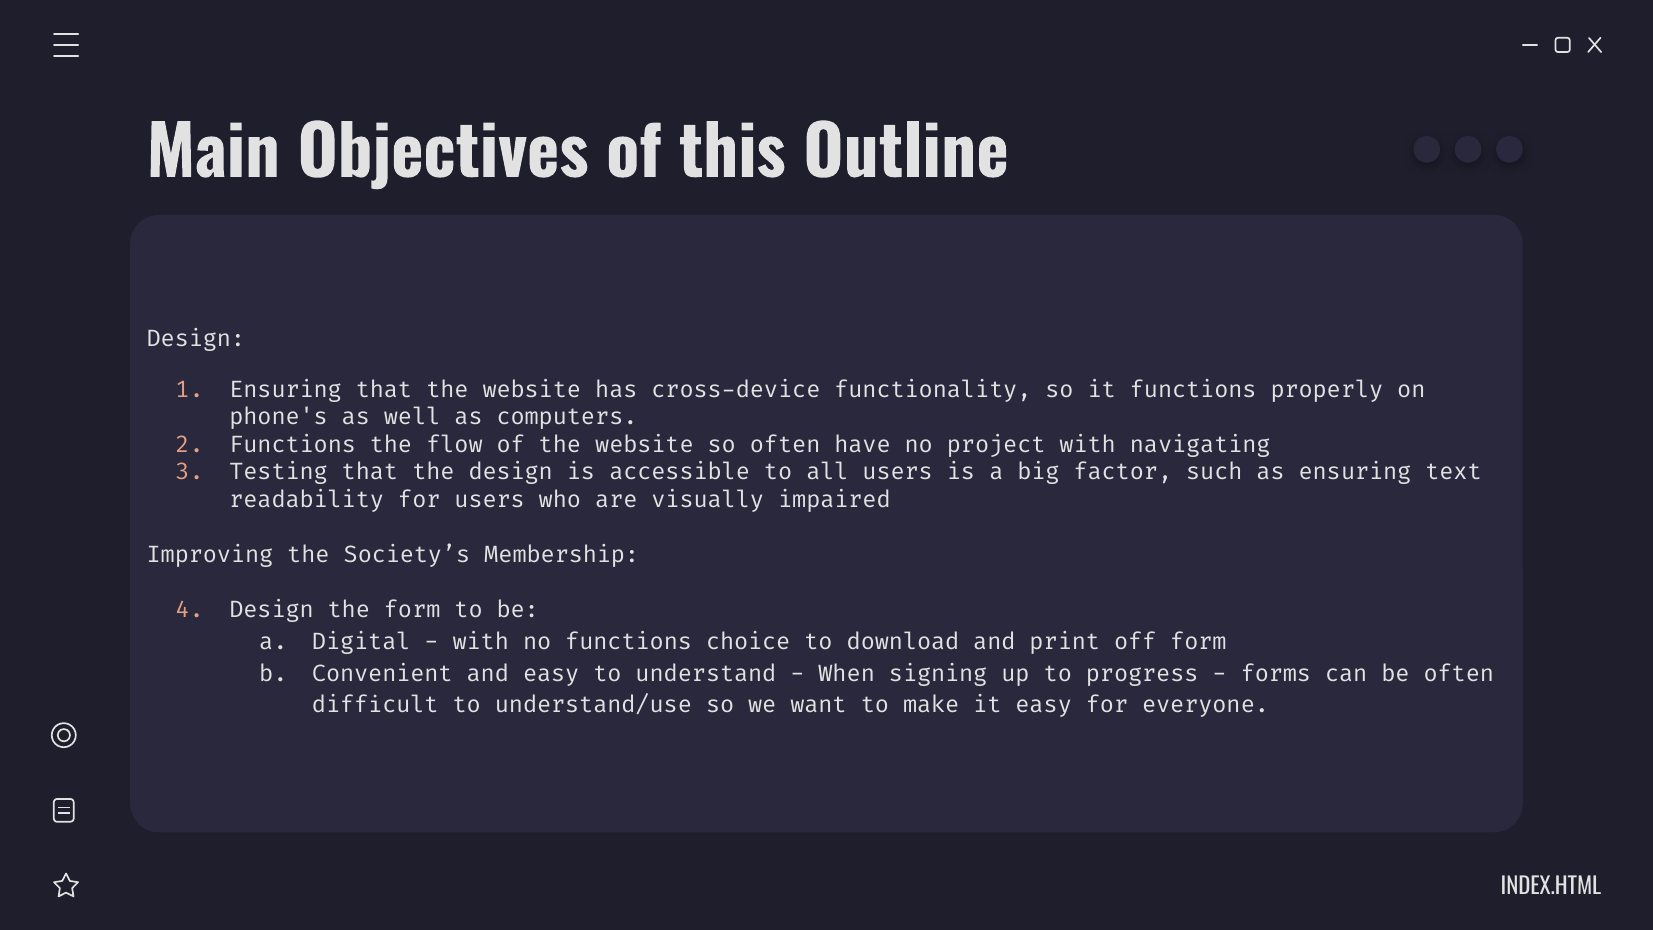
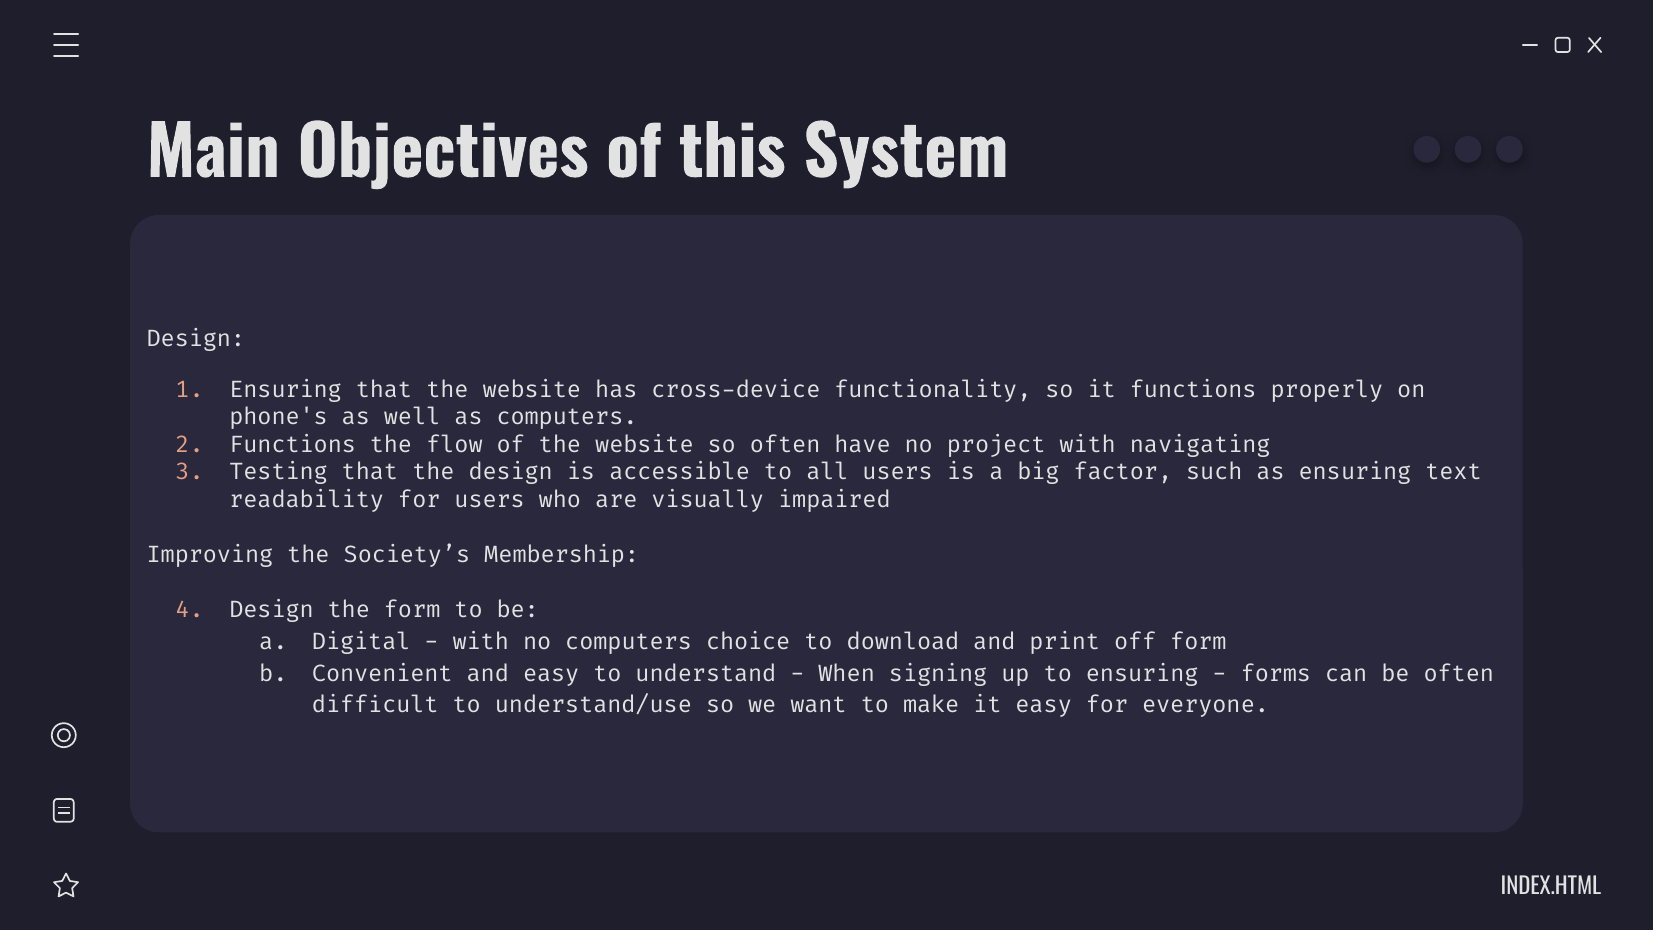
Outline: Outline -> System (906, 154)
no functions: functions -> computers (629, 642)
to progress: progress -> ensuring (1142, 674)
